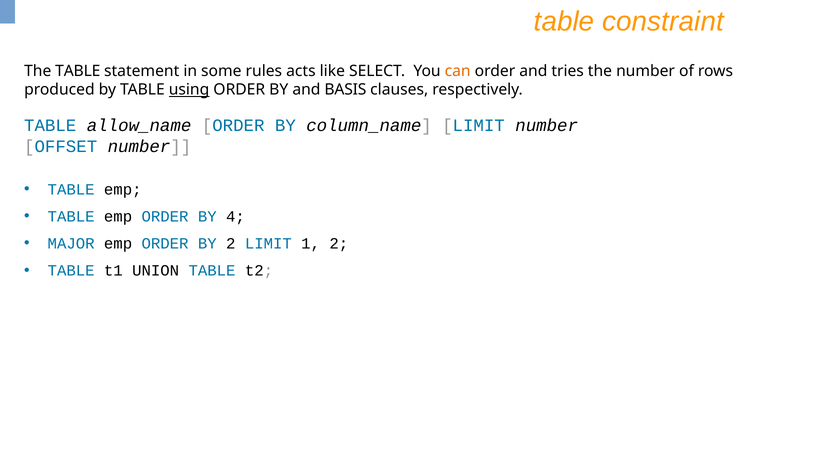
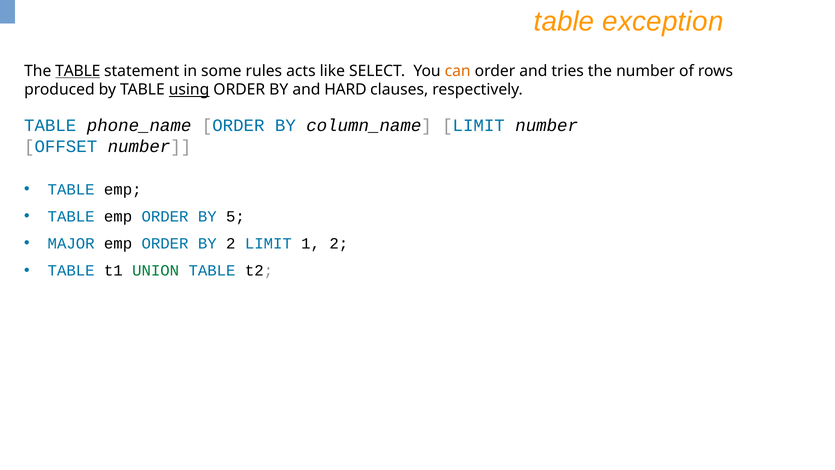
constraint: constraint -> exception (663, 22)
TABLE underline: none -> present (78, 71)
BASIS: BASIS -> HARD (345, 90)
allow_name: allow_name -> phone_name (139, 126)
4: 4 -> 5 (235, 216)
UNION colour: black -> green (156, 271)
